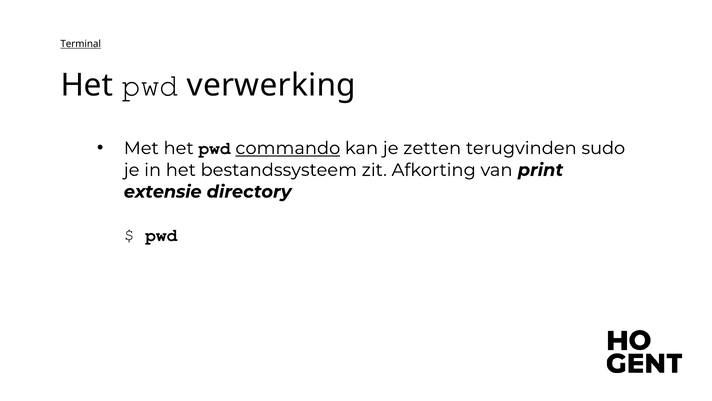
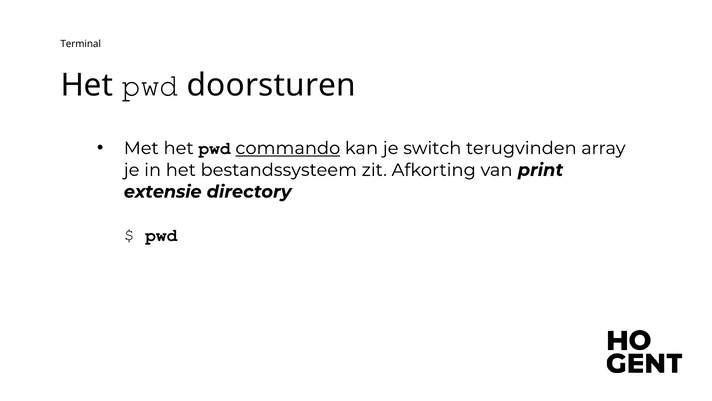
Terminal underline: present -> none (81, 44)
verwerking: verwerking -> doorsturen (271, 85)
zetten: zetten -> switch (432, 148)
sudo: sudo -> array (603, 148)
